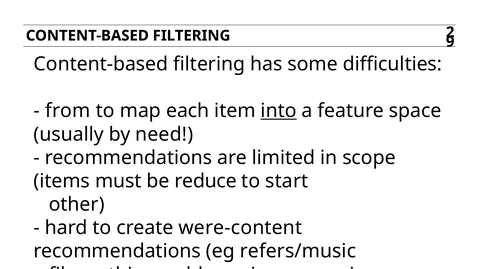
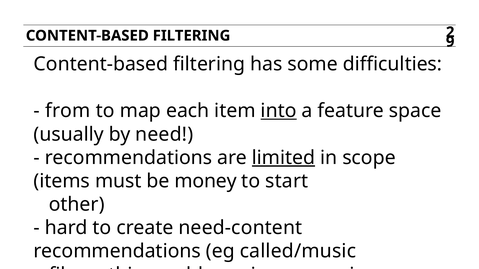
limited underline: none -> present (284, 158)
reduce: reduce -> money (206, 181)
were-content: were-content -> need-content (240, 228)
refers/music: refers/music -> called/music (298, 251)
